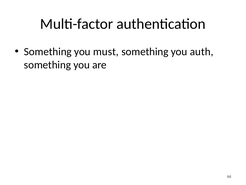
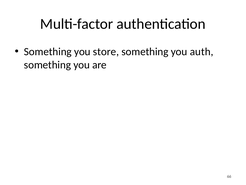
must: must -> store (106, 52)
